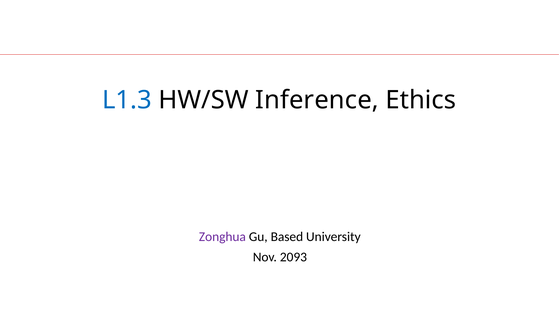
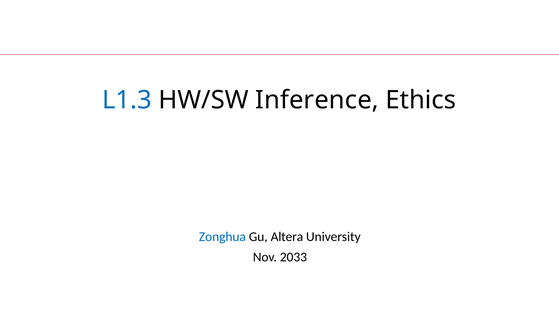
Zonghua colour: purple -> blue (222, 237)
Based: Based -> Altera (287, 237)
2093: 2093 -> 2033 (293, 257)
